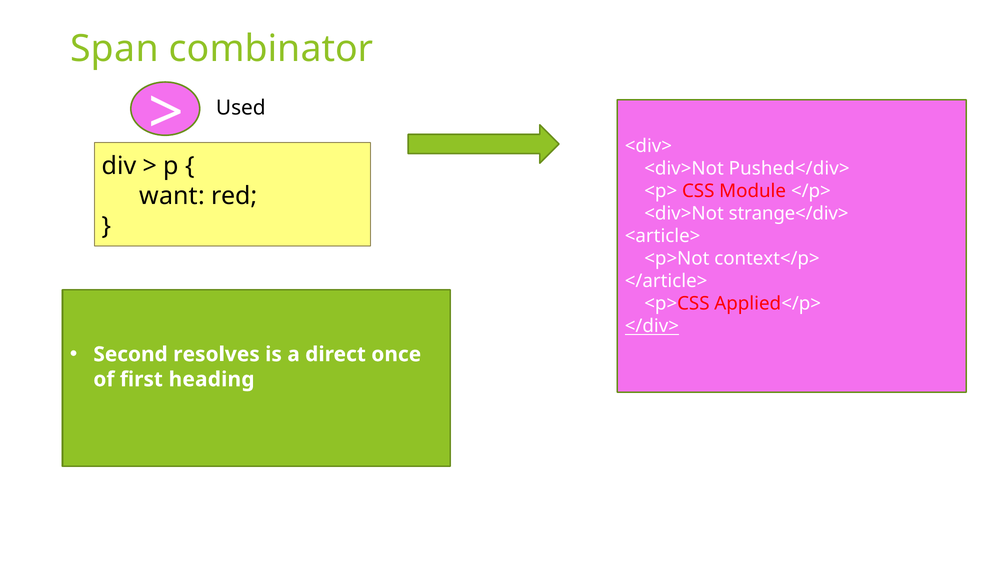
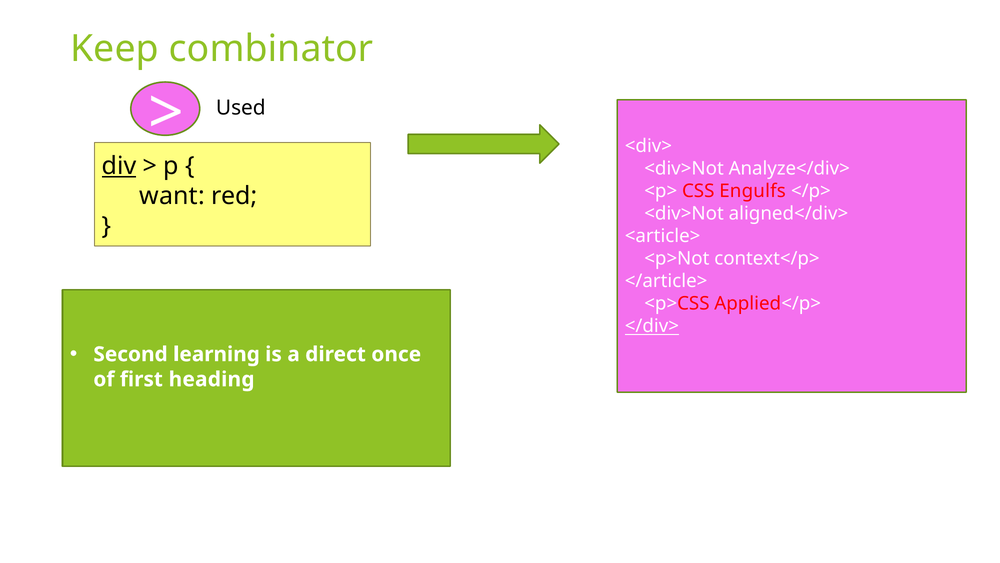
Span: Span -> Keep (115, 49)
div underline: none -> present (119, 166)
Pushed</div>: Pushed</div> -> Analyze</div> (789, 168)
Module: Module -> Engulfs (753, 191)
strange</div>: strange</div> -> aligned</div> (789, 213)
resolves: resolves -> learning (217, 354)
